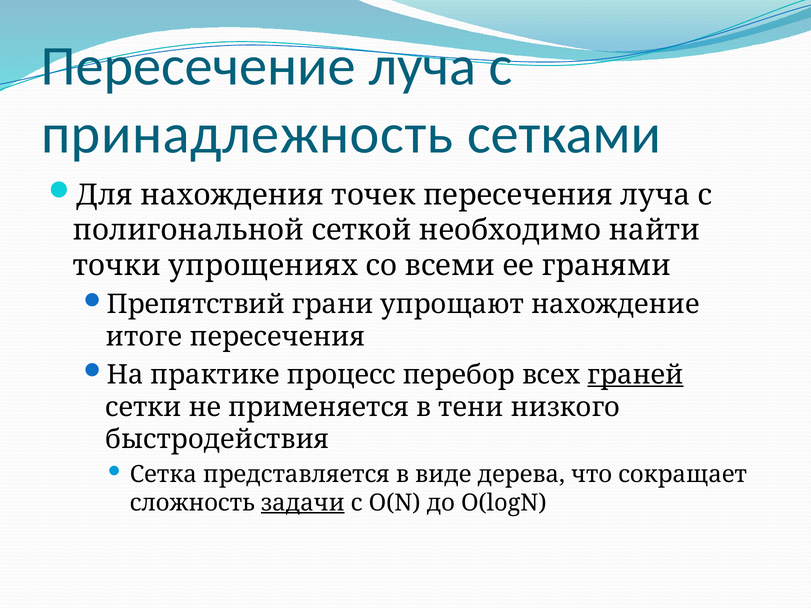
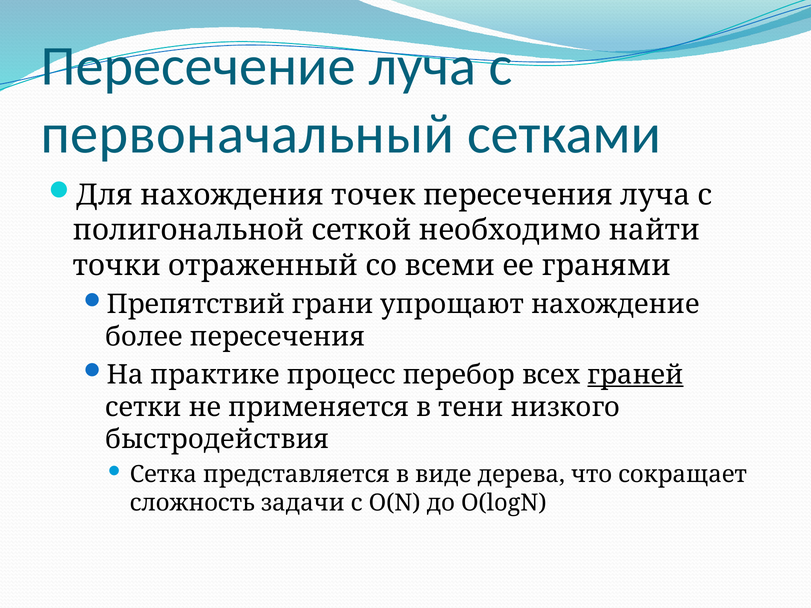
принадлежность: принадлежность -> первоначальный (247, 134)
упрощениях: упрощениях -> отраженный (263, 266)
итоге: итоге -> более (144, 337)
задачи underline: present -> none (303, 503)
